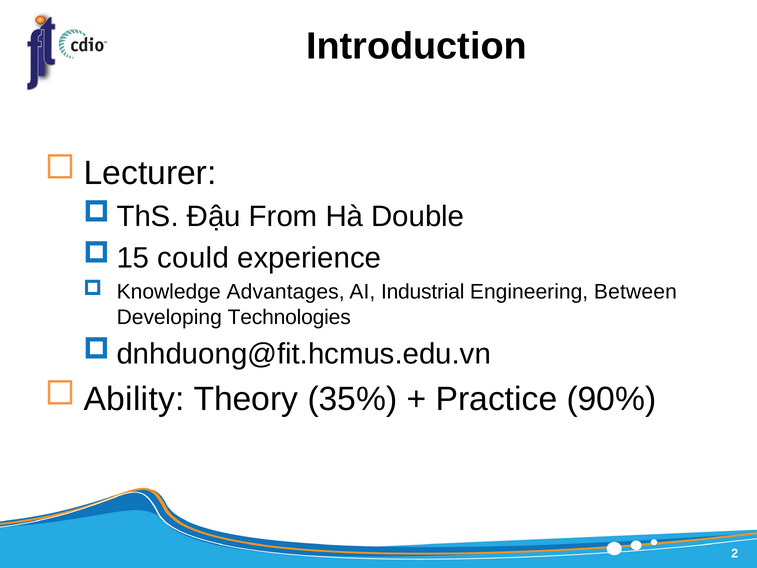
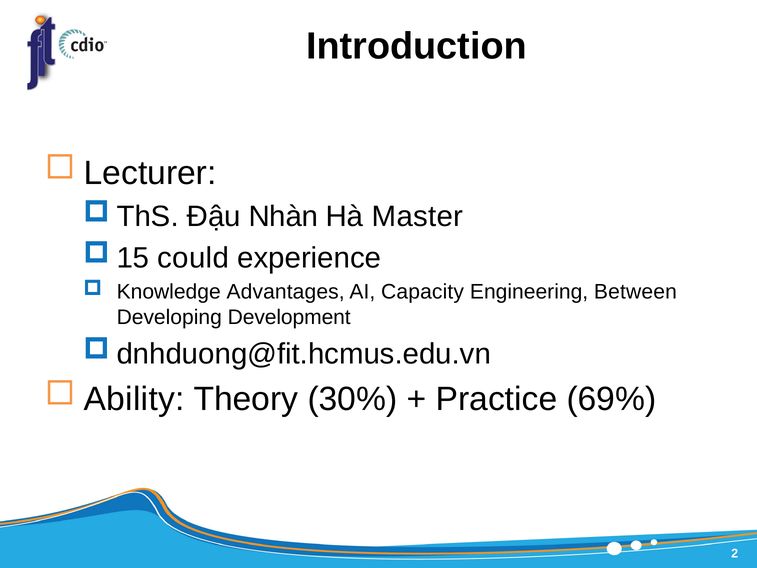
From: From -> Nhàn (283, 217)
Double: Double -> Master (418, 217)
Industrial: Industrial -> Capacity (423, 292)
Technologies: Technologies -> Development (289, 317)
35%: 35% -> 30% (352, 399)
90%: 90% -> 69% (611, 399)
